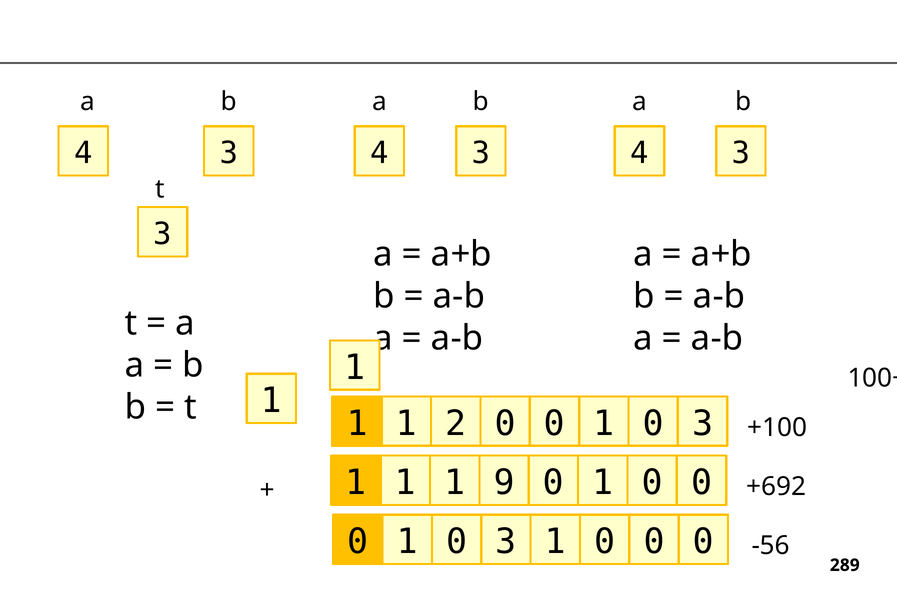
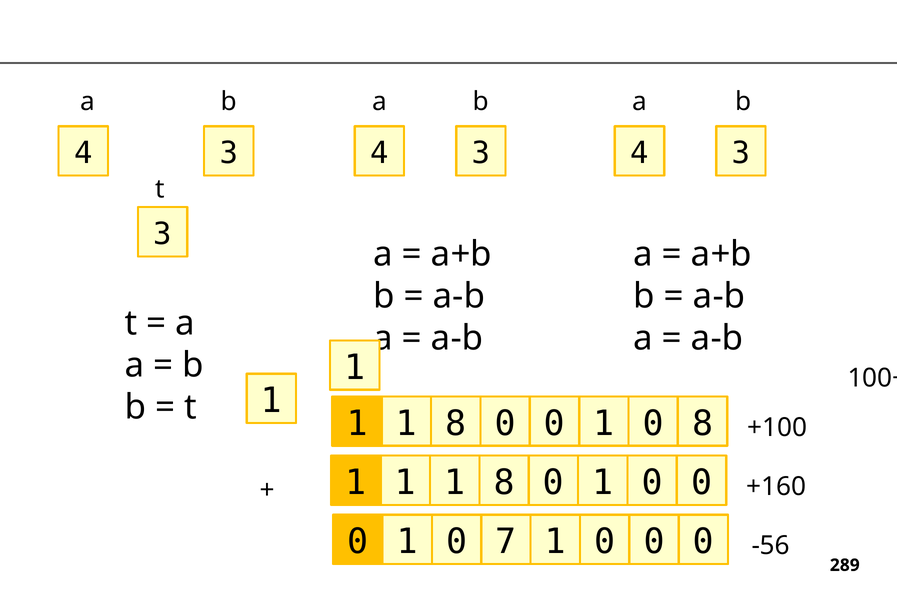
2: 2 -> 8 (456, 424)
3: 3 -> 8 (703, 424)
1 1 1 9: 9 -> 8 (504, 483)
+692: +692 -> +160 (776, 487)
3: 3 -> 7 (506, 542)
